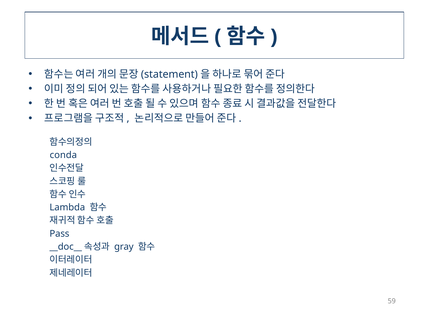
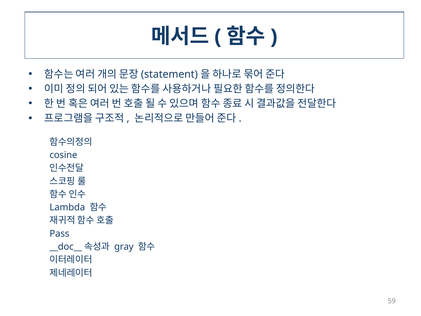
conda: conda -> cosine (63, 155)
